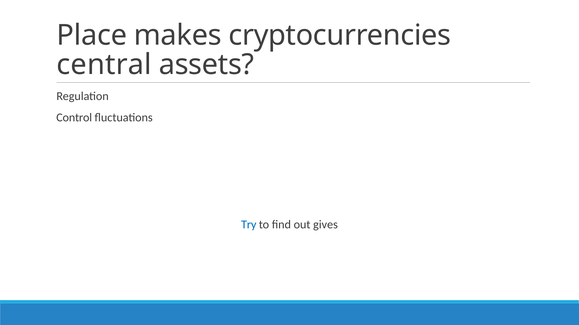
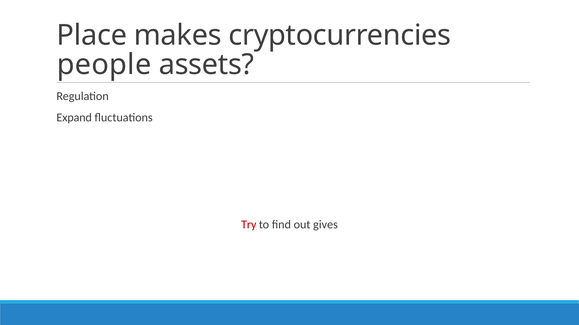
central: central -> people (104, 65)
Control: Control -> Expand (74, 118)
Try colour: blue -> red (249, 225)
